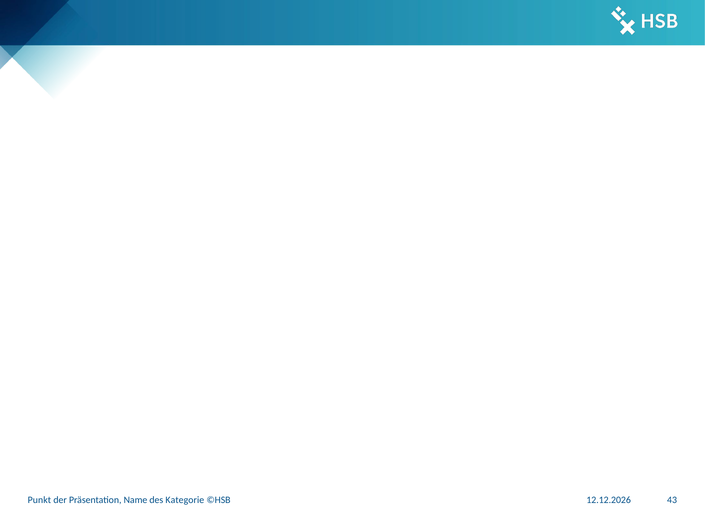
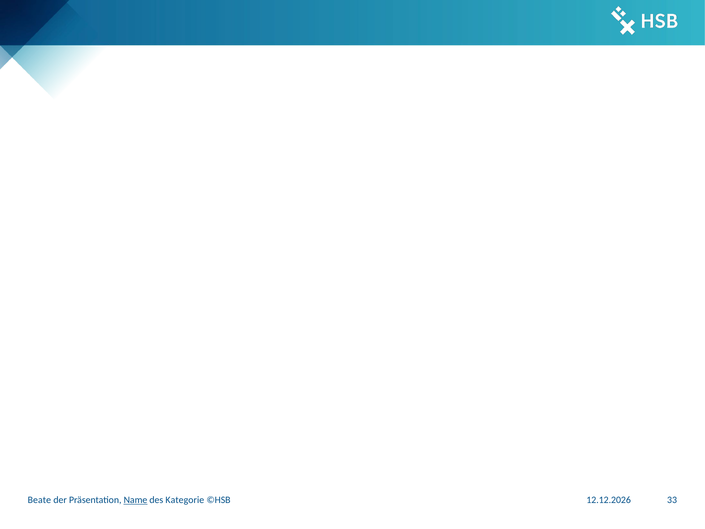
Punkt: Punkt -> Beate (39, 500)
Name underline: none -> present (136, 500)
43: 43 -> 33 (672, 500)
